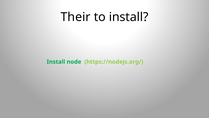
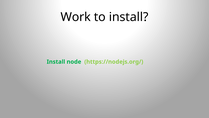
Their: Their -> Work (76, 17)
